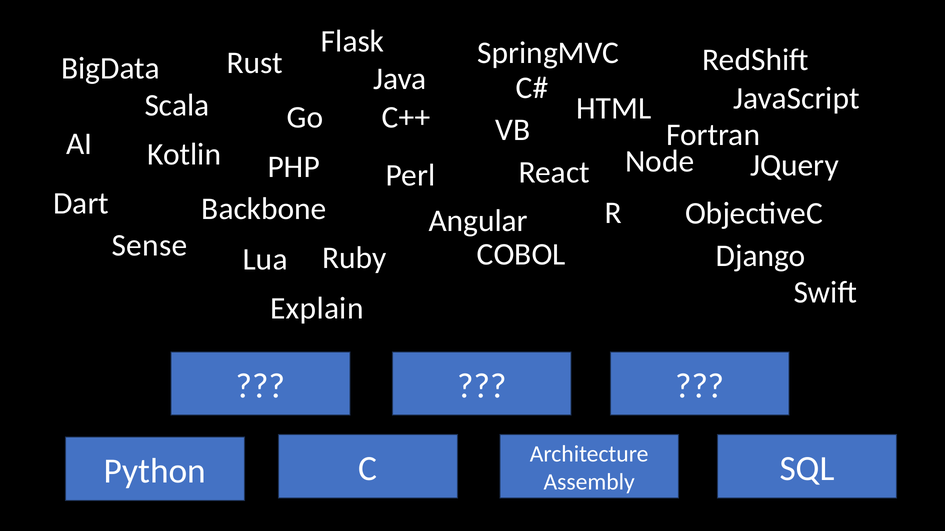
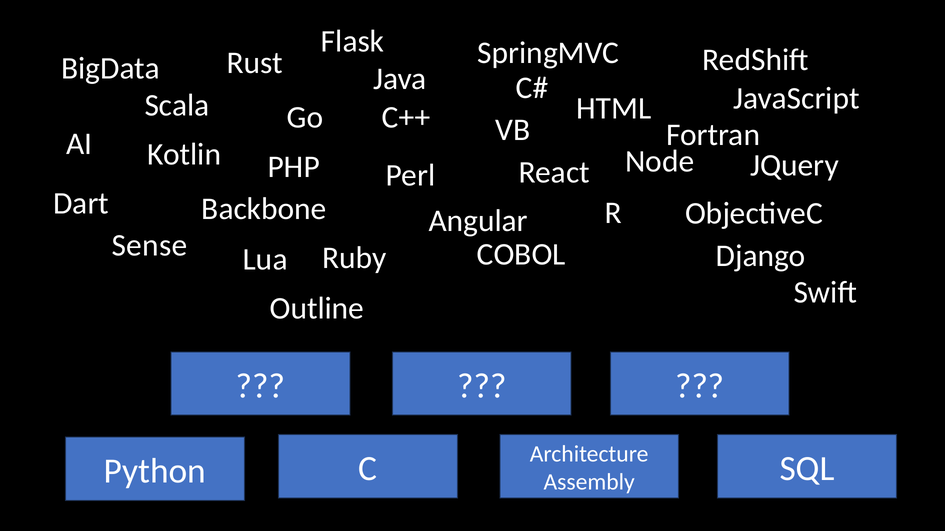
Explain: Explain -> Outline (317, 309)
